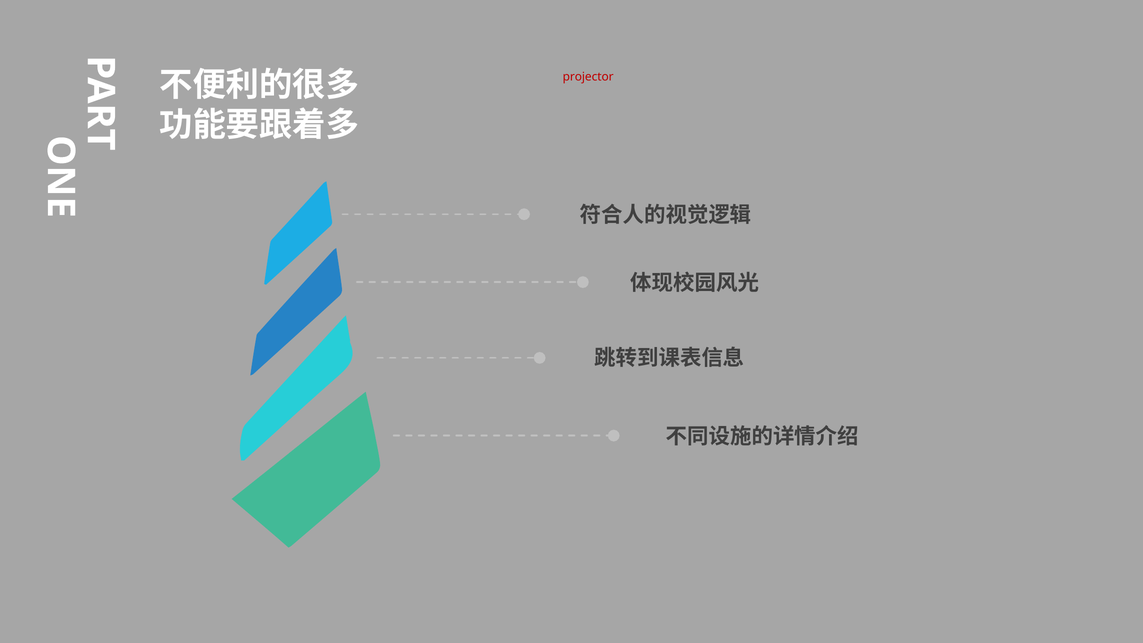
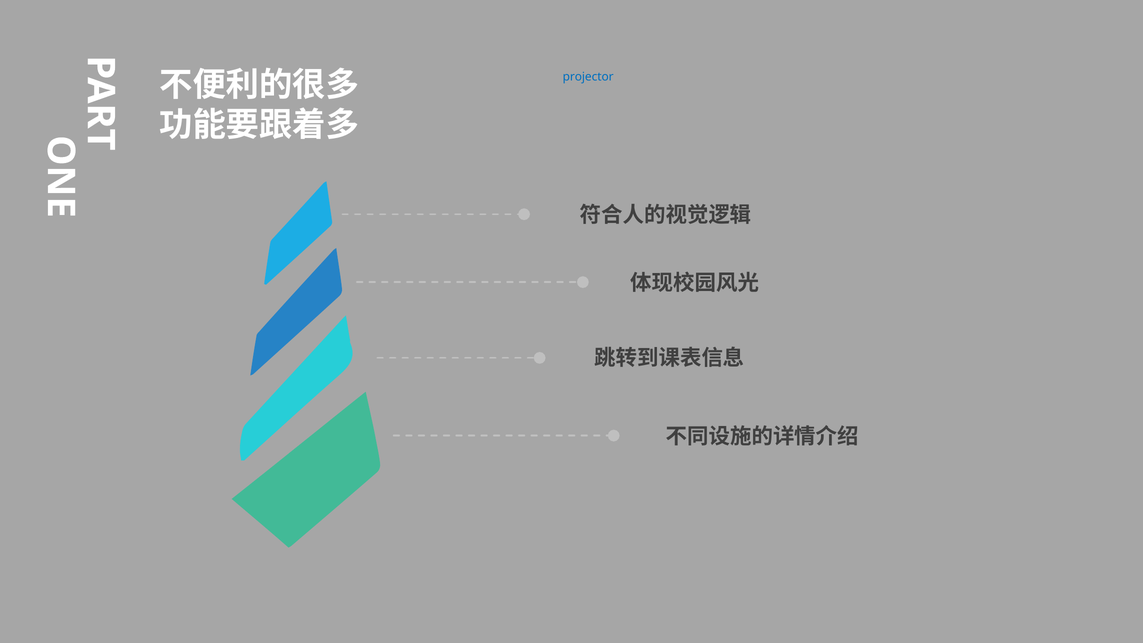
projector colour: red -> blue (588, 77)
